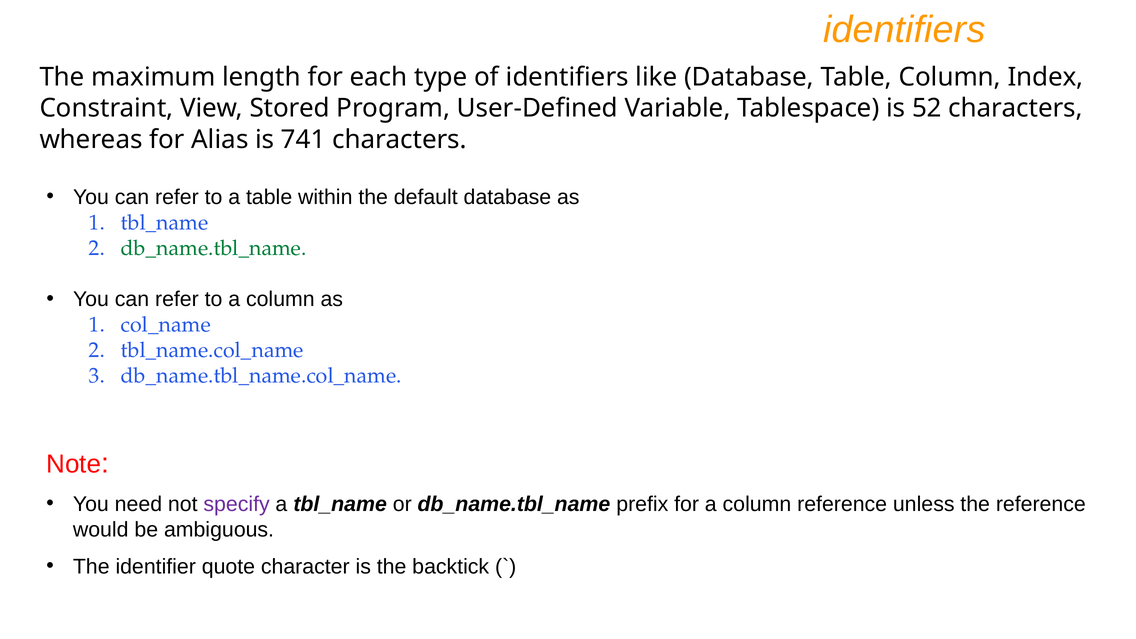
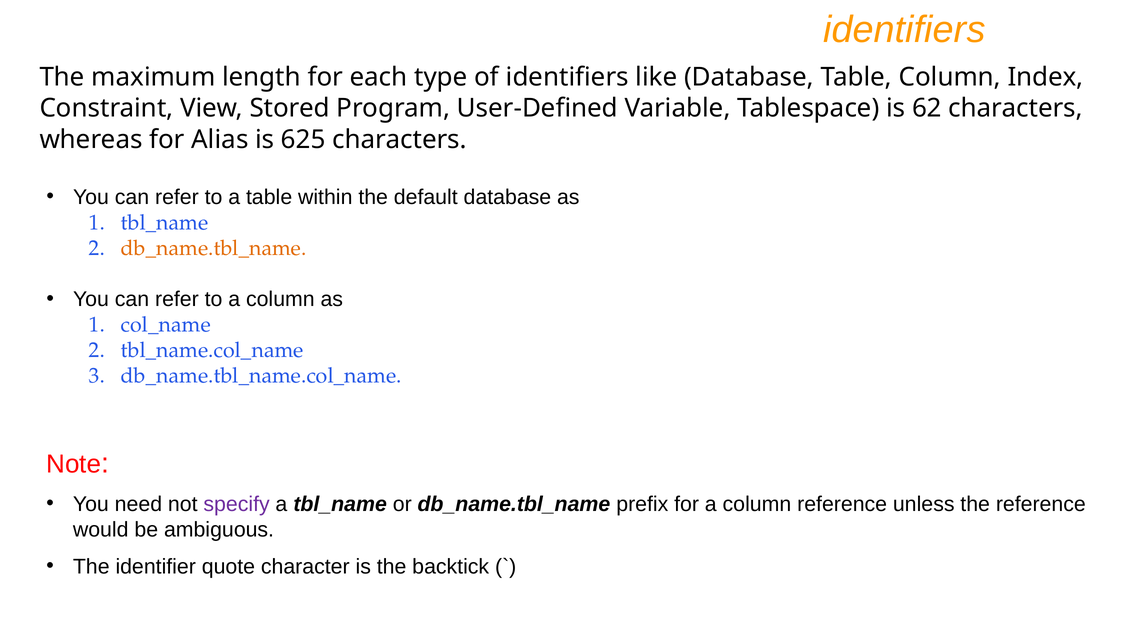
52: 52 -> 62 (927, 108)
741: 741 -> 625 (303, 140)
db_name.tbl_name colour: green -> orange (214, 248)
